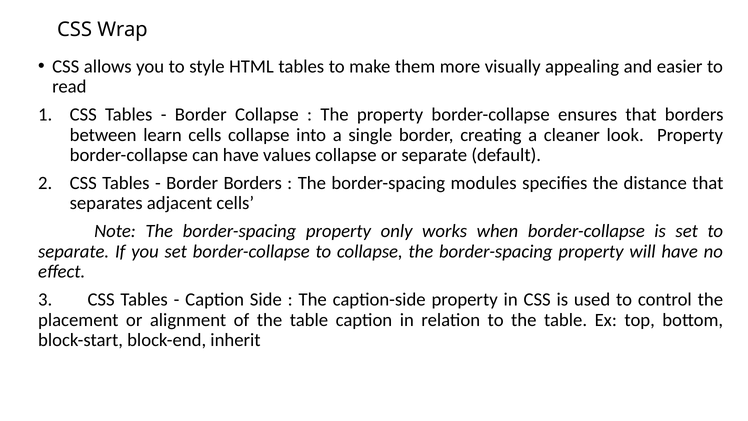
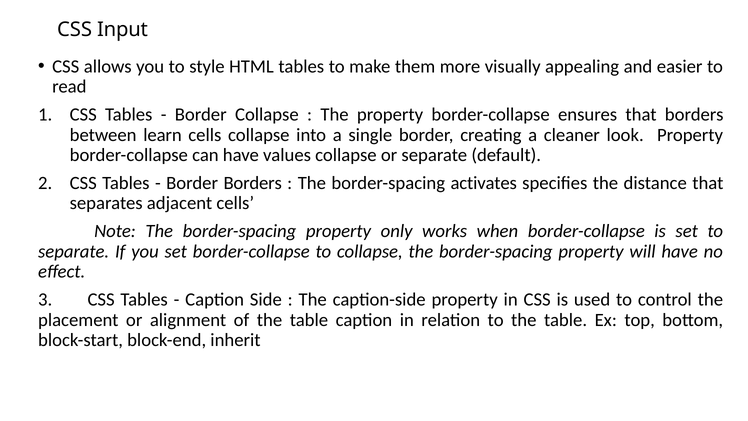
Wrap: Wrap -> Input (122, 29)
modules: modules -> activates (484, 183)
